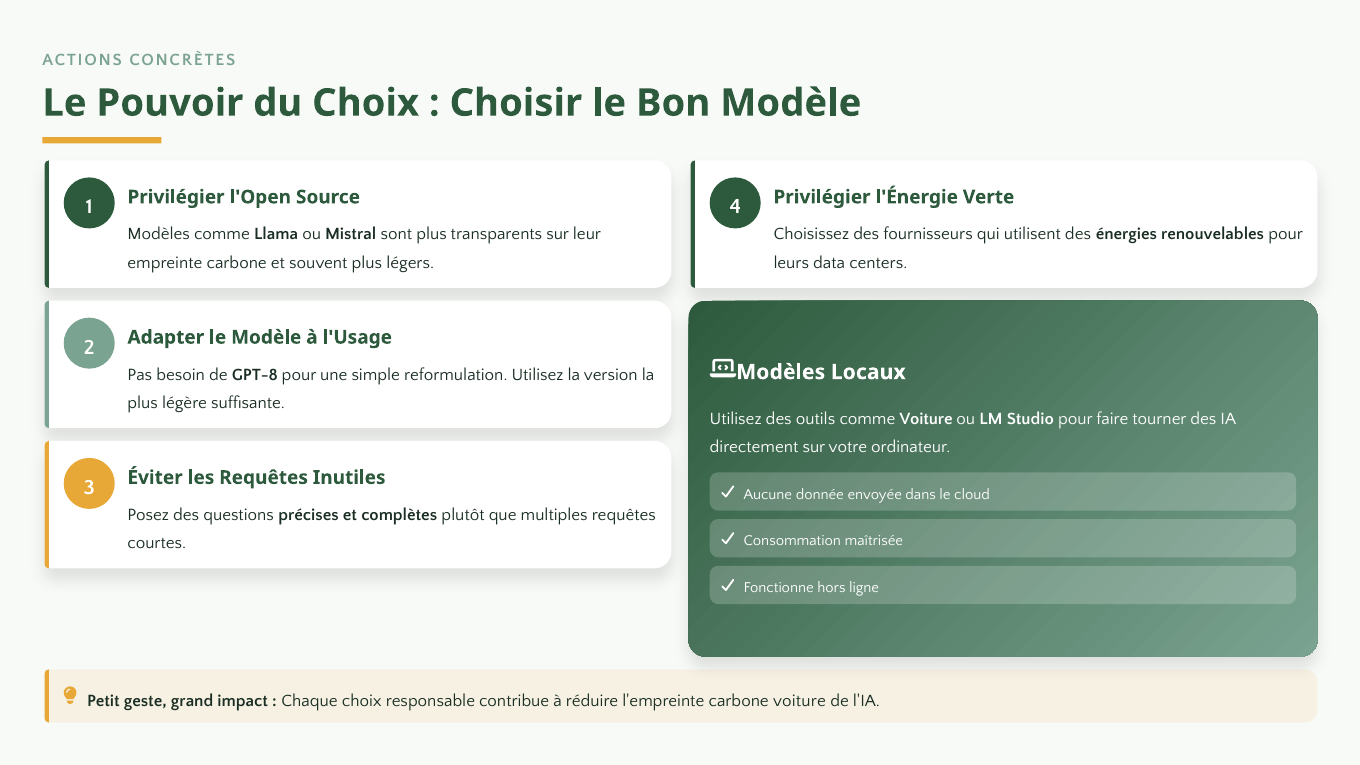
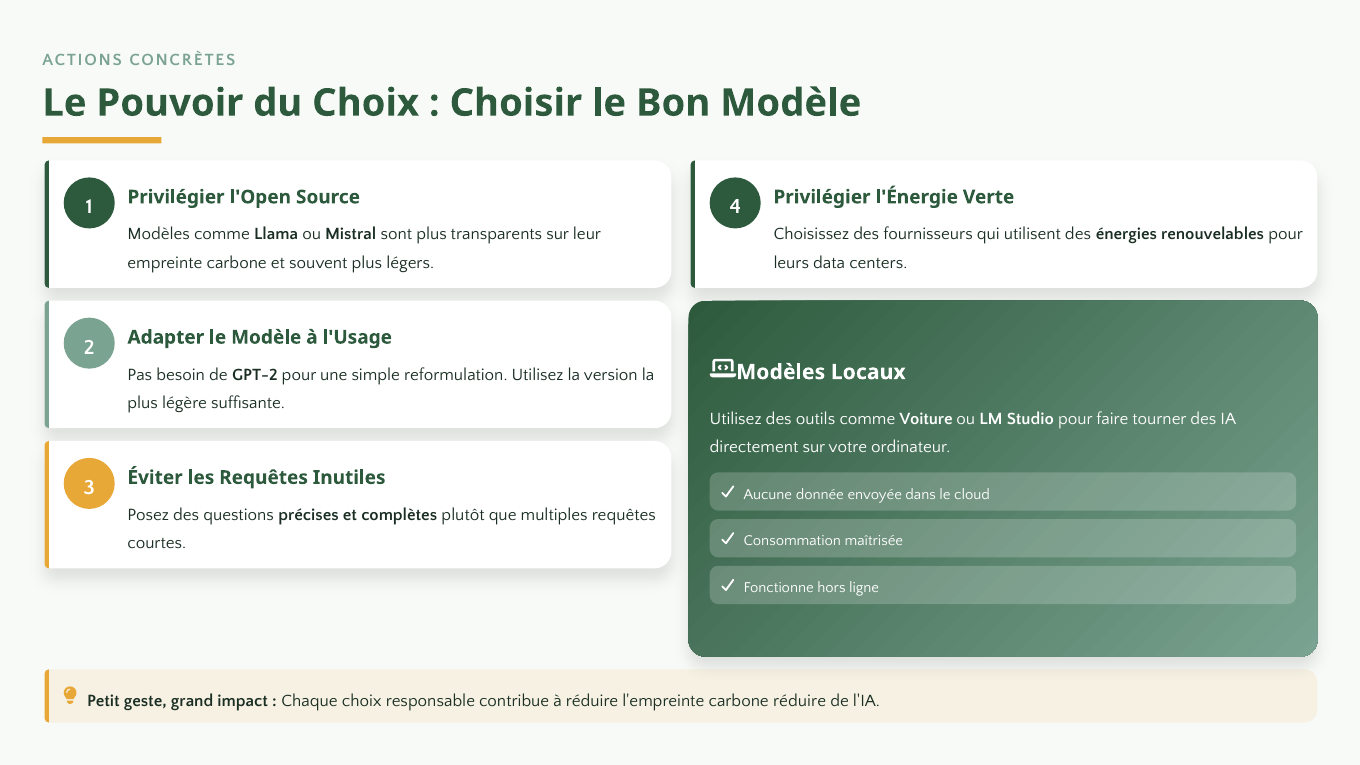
GPT-8: GPT-8 -> GPT-2 (255, 375)
carbone voiture: voiture -> réduire (800, 701)
